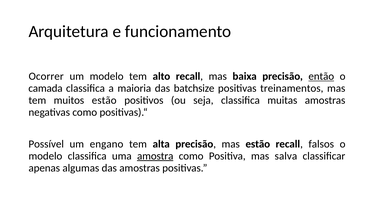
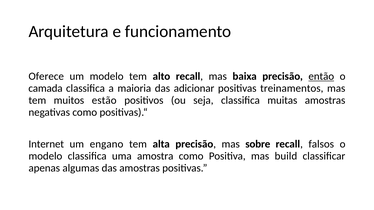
Ocorrer: Ocorrer -> Oferece (46, 76)
batchsize: batchsize -> adicionar (194, 88)
Possível: Possível -> Internet (46, 144)
mas estão: estão -> sobre (258, 144)
amostra underline: present -> none (155, 156)
salva: salva -> build (286, 156)
